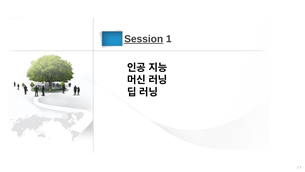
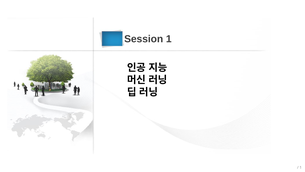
Session underline: present -> none (144, 39)
